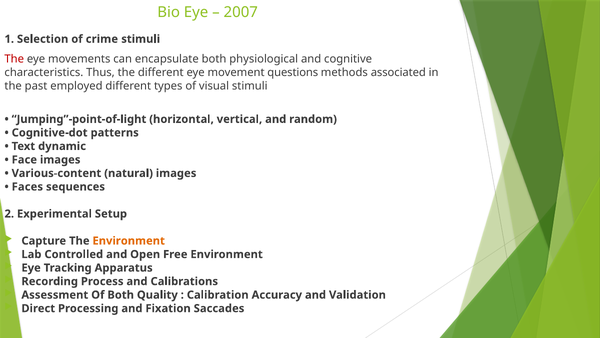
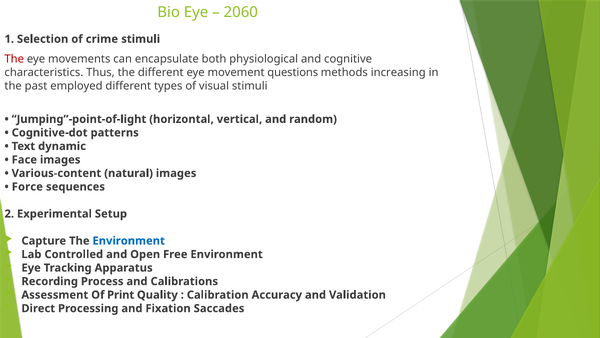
2007: 2007 -> 2060 (241, 12)
associated: associated -> increasing (398, 72)
Faces: Faces -> Force (27, 187)
Environment colour: orange -> blue (129, 241)
Of Both: Both -> Print (121, 295)
